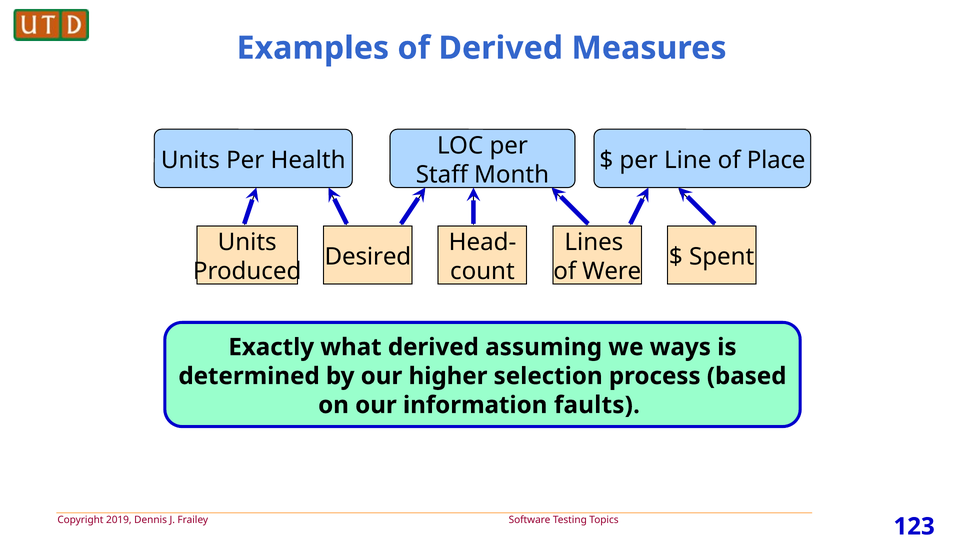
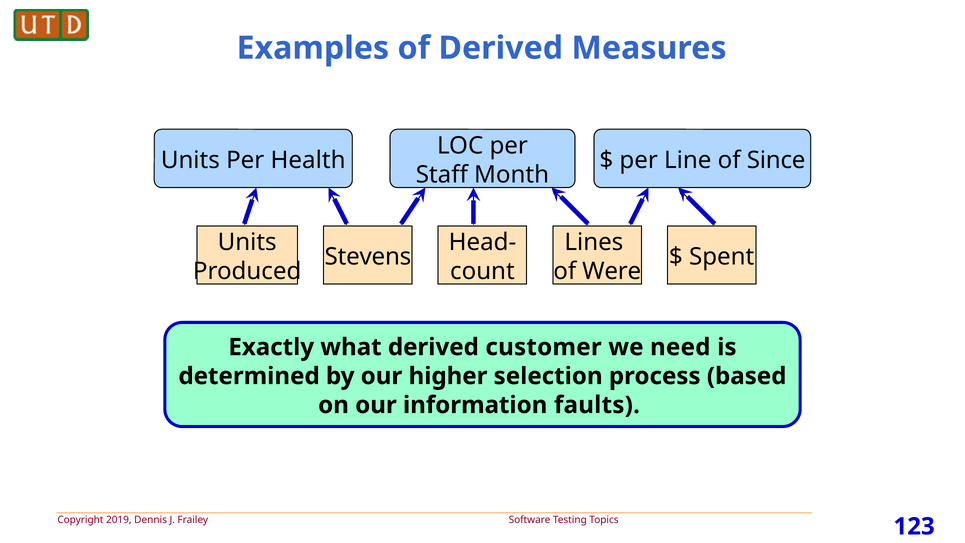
Place: Place -> Since (776, 160)
Desired: Desired -> Stevens (368, 257)
assuming: assuming -> customer (544, 347)
ways: ways -> need (680, 347)
